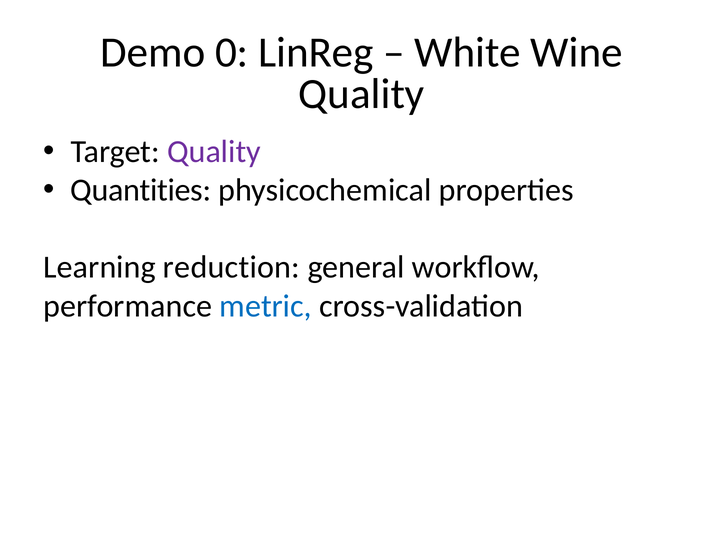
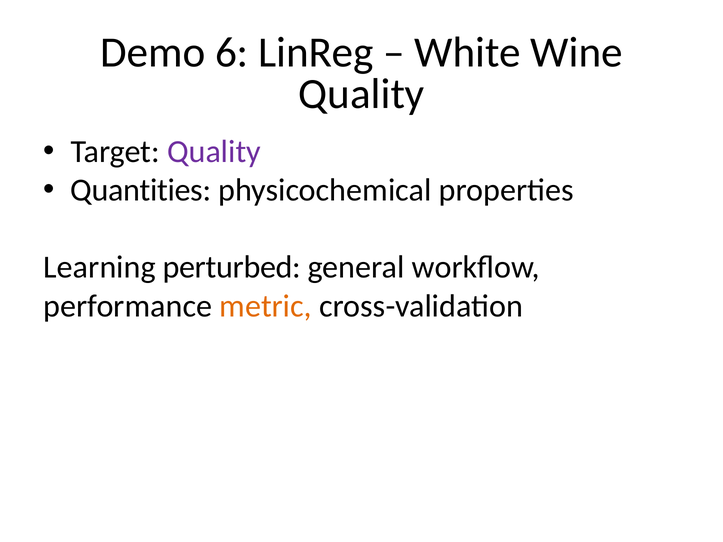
0: 0 -> 6 (232, 53)
reduction: reduction -> perturbed (232, 267)
metric colour: blue -> orange (266, 306)
